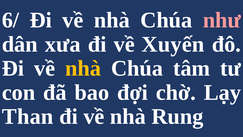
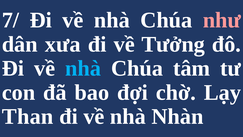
6/: 6/ -> 7/ (10, 20)
Xuyến: Xuyến -> Tưởng (173, 44)
nhà colour: yellow -> light blue (83, 68)
Rung: Rung -> Nhàn (177, 116)
